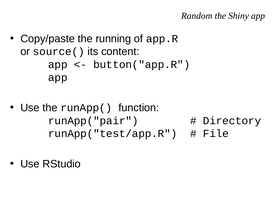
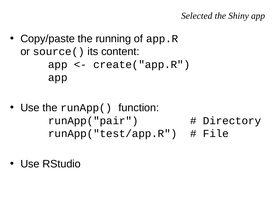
Random: Random -> Selected (197, 16)
button("app.R: button("app.R -> create("app.R (142, 64)
